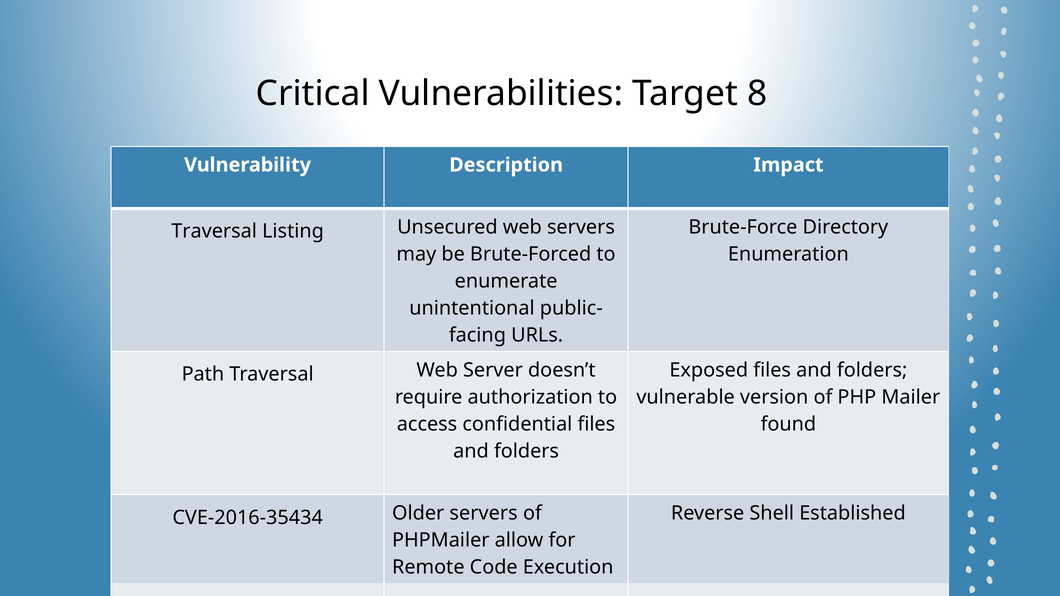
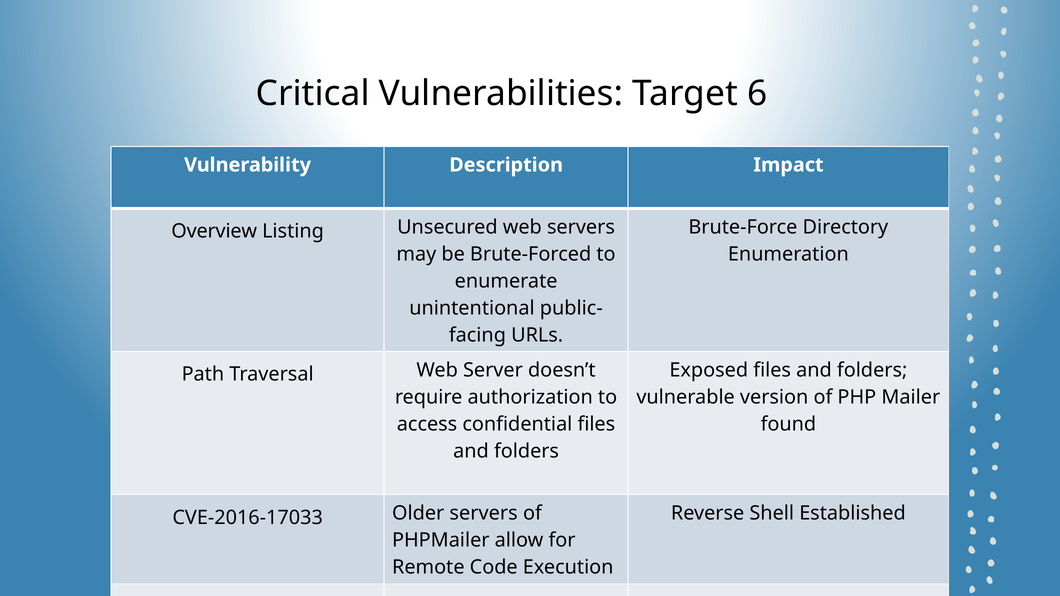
8: 8 -> 6 (757, 94)
Traversal: Traversal -> Overview (214, 231)
CVE-2016-35434: CVE-2016-35434 -> CVE-2016-17033 (248, 518)
